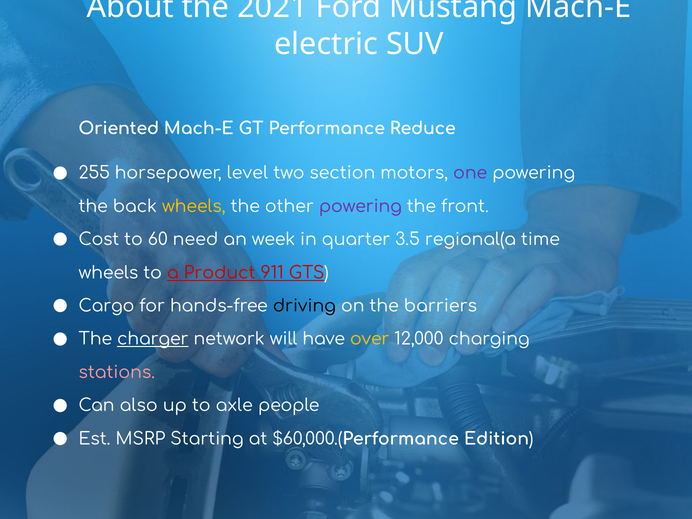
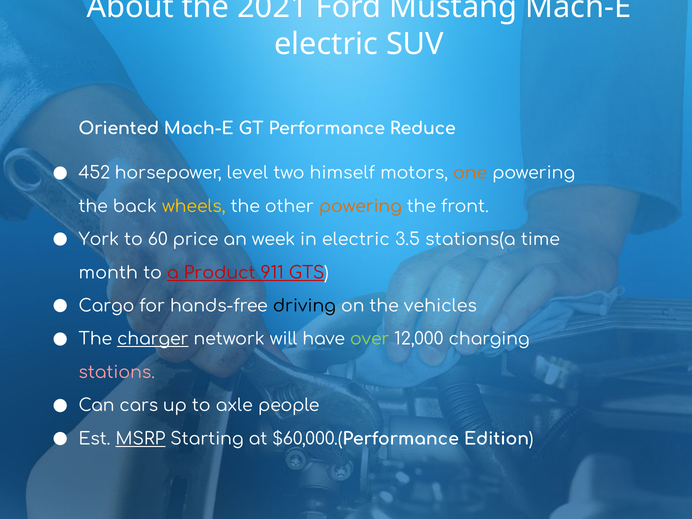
255: 255 -> 452 (94, 173)
section: section -> himself (342, 173)
one colour: purple -> orange (470, 173)
powering colour: purple -> orange (360, 206)
Cost: Cost -> York (99, 240)
need: need -> price (196, 240)
in quarter: quarter -> electric (356, 240)
regional(a: regional(a -> stations(a (470, 240)
wheels: wheels -> month (108, 273)
barriers: barriers -> vehicles (440, 306)
over colour: yellow -> light green (370, 339)
also: also -> cars (139, 406)
MSRP underline: none -> present (140, 439)
